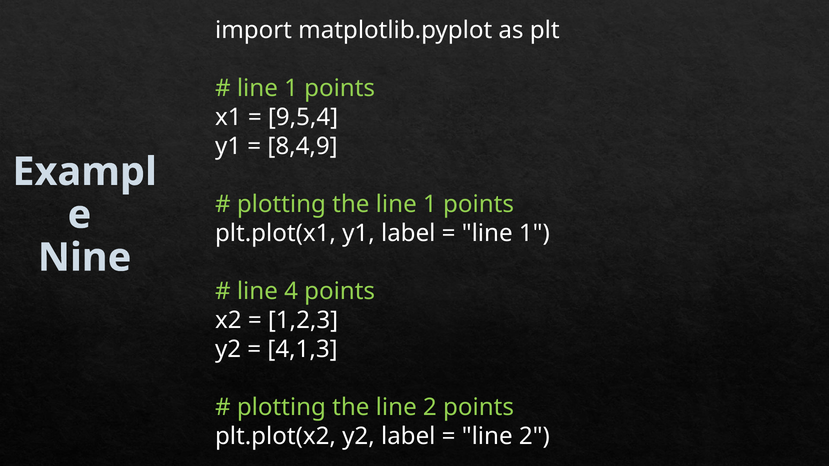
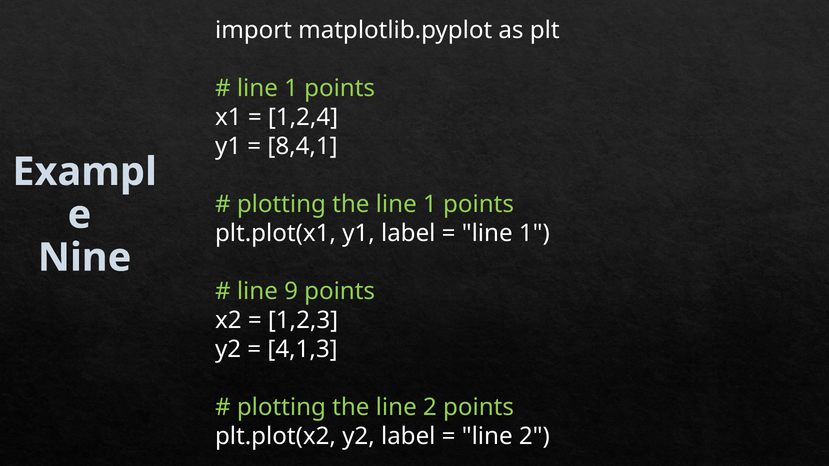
9,5,4: 9,5,4 -> 1,2,4 (303, 117)
8,4,9: 8,4,9 -> 8,4,1 (303, 146)
4: 4 -> 9 (291, 292)
